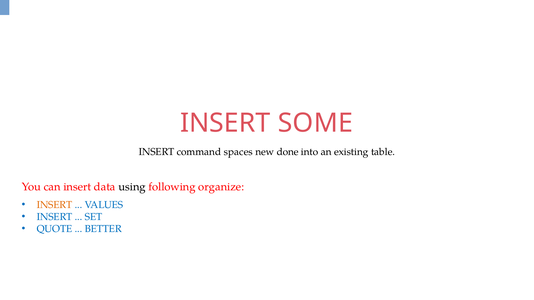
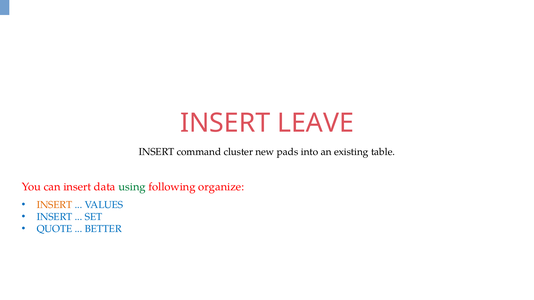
SOME: SOME -> LEAVE (316, 123)
spaces: spaces -> cluster (238, 152)
done: done -> pads (288, 152)
using colour: black -> green (132, 187)
